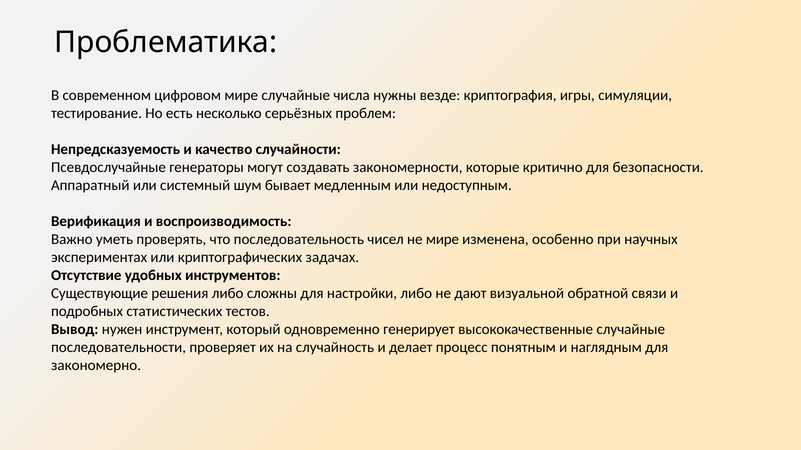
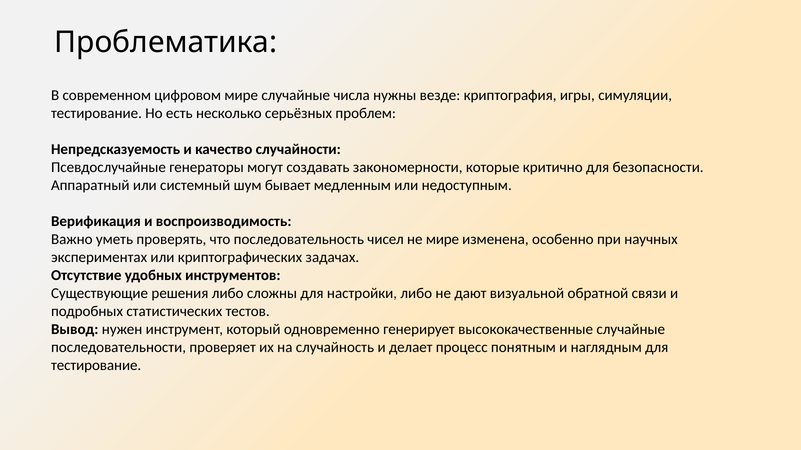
закономерно: закономерно -> тестирование (96, 366)
